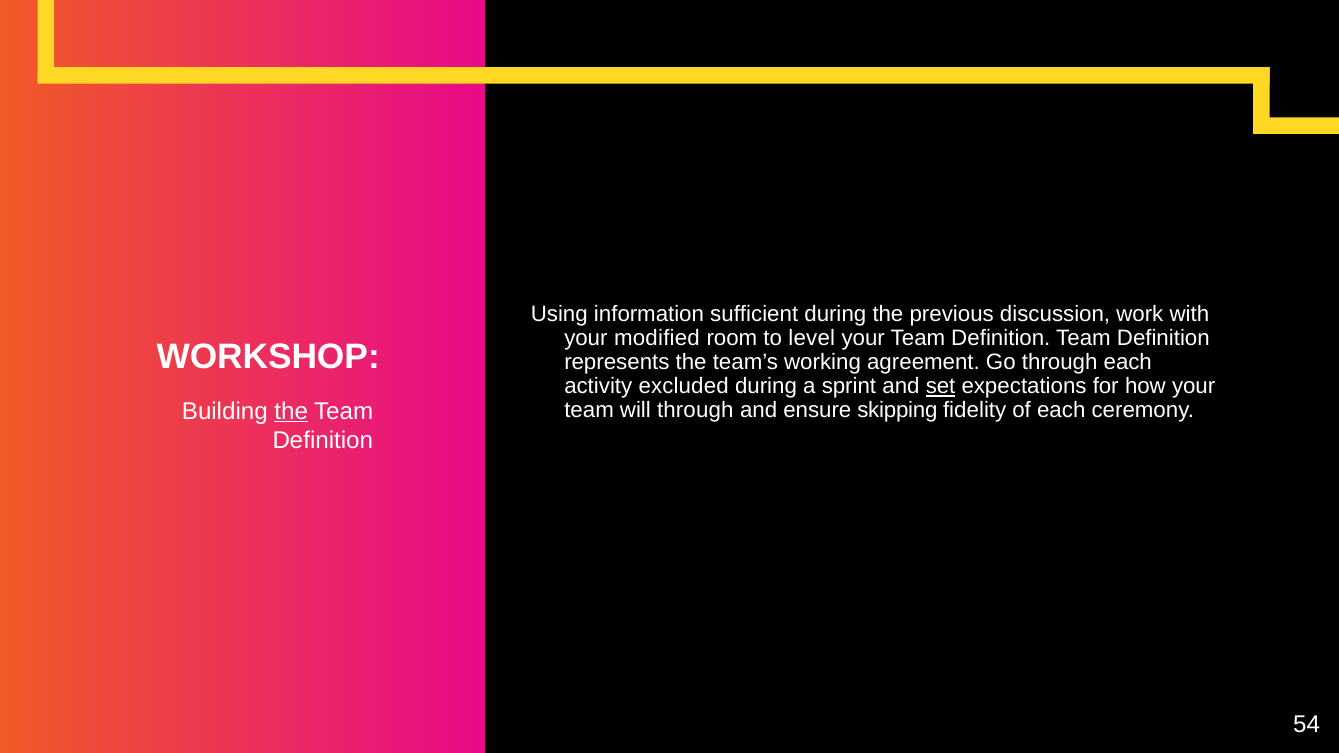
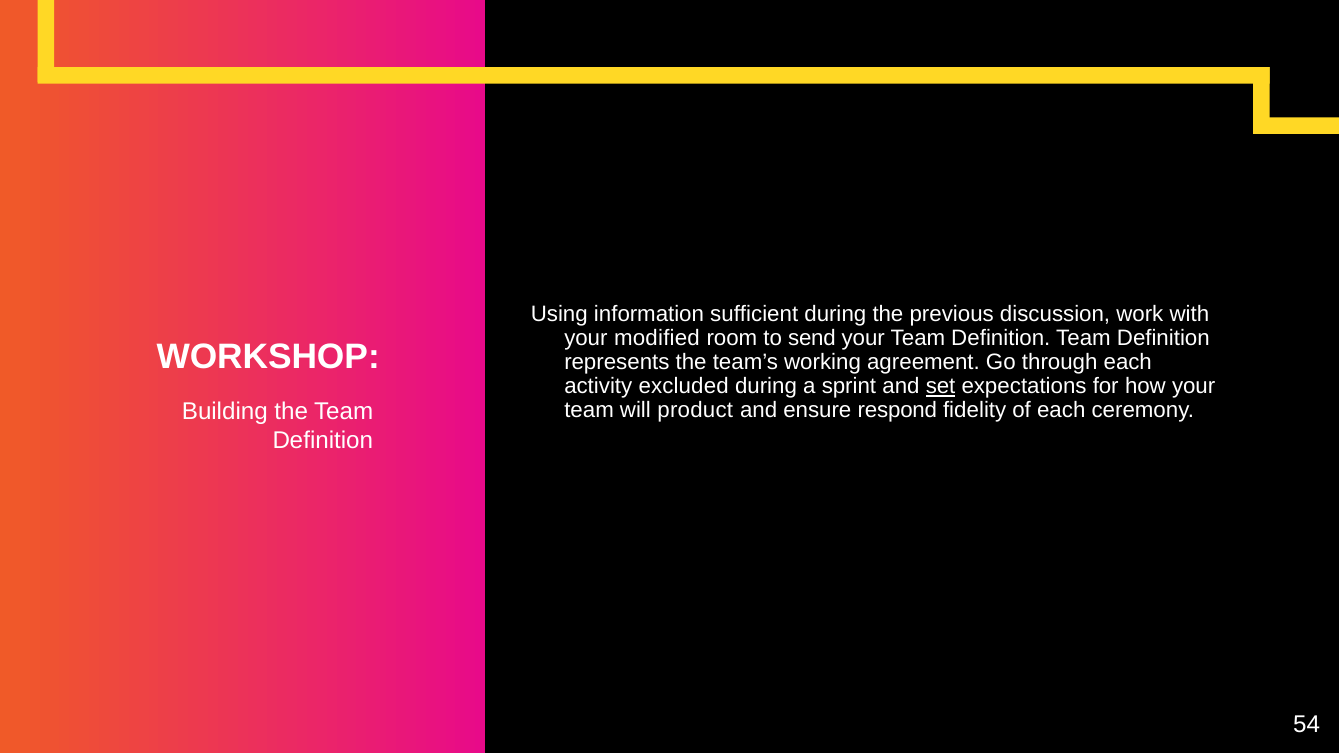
level: level -> send (812, 338)
will through: through -> product (695, 410)
skipping: skipping -> respond (897, 410)
the underline: present -> none (291, 411)
